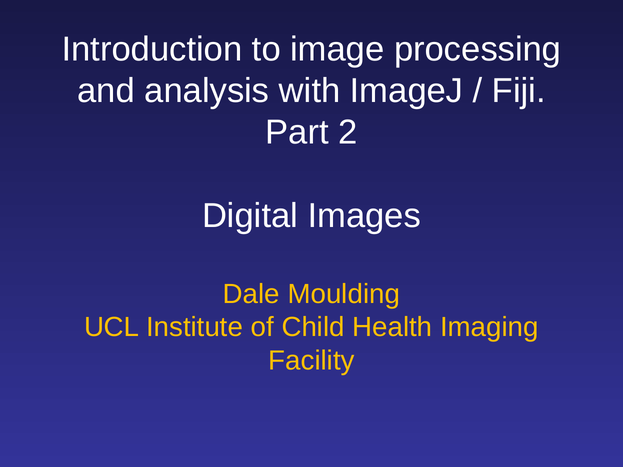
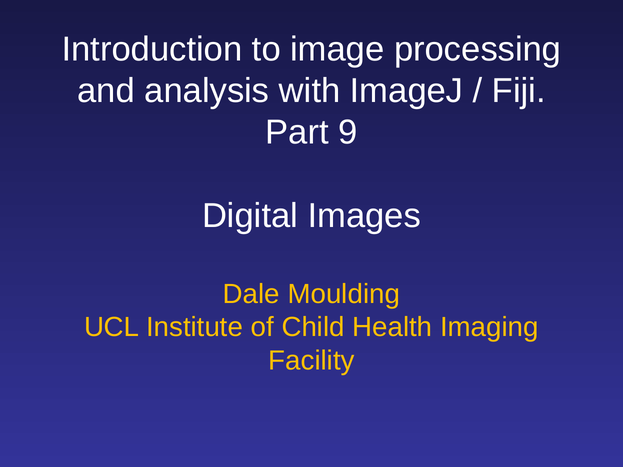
2: 2 -> 9 (348, 133)
